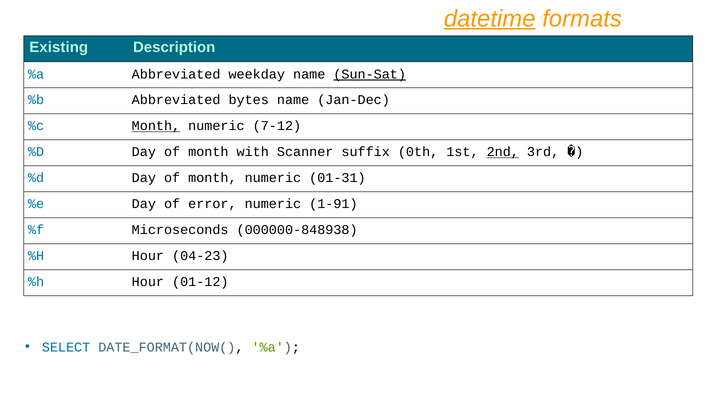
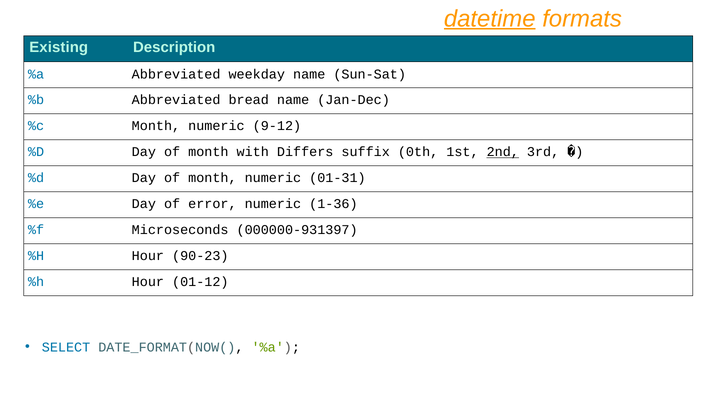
Sun-Sat underline: present -> none (370, 74)
bytes: bytes -> bread (249, 100)
Month underline: present -> none (156, 126)
7-12: 7-12 -> 9-12 (277, 126)
Scanner: Scanner -> Differs (305, 152)
1-91: 1-91 -> 1-36 (333, 204)
000000-848938: 000000-848938 -> 000000-931397 (297, 230)
04-23: 04-23 -> 90-23 (200, 256)
